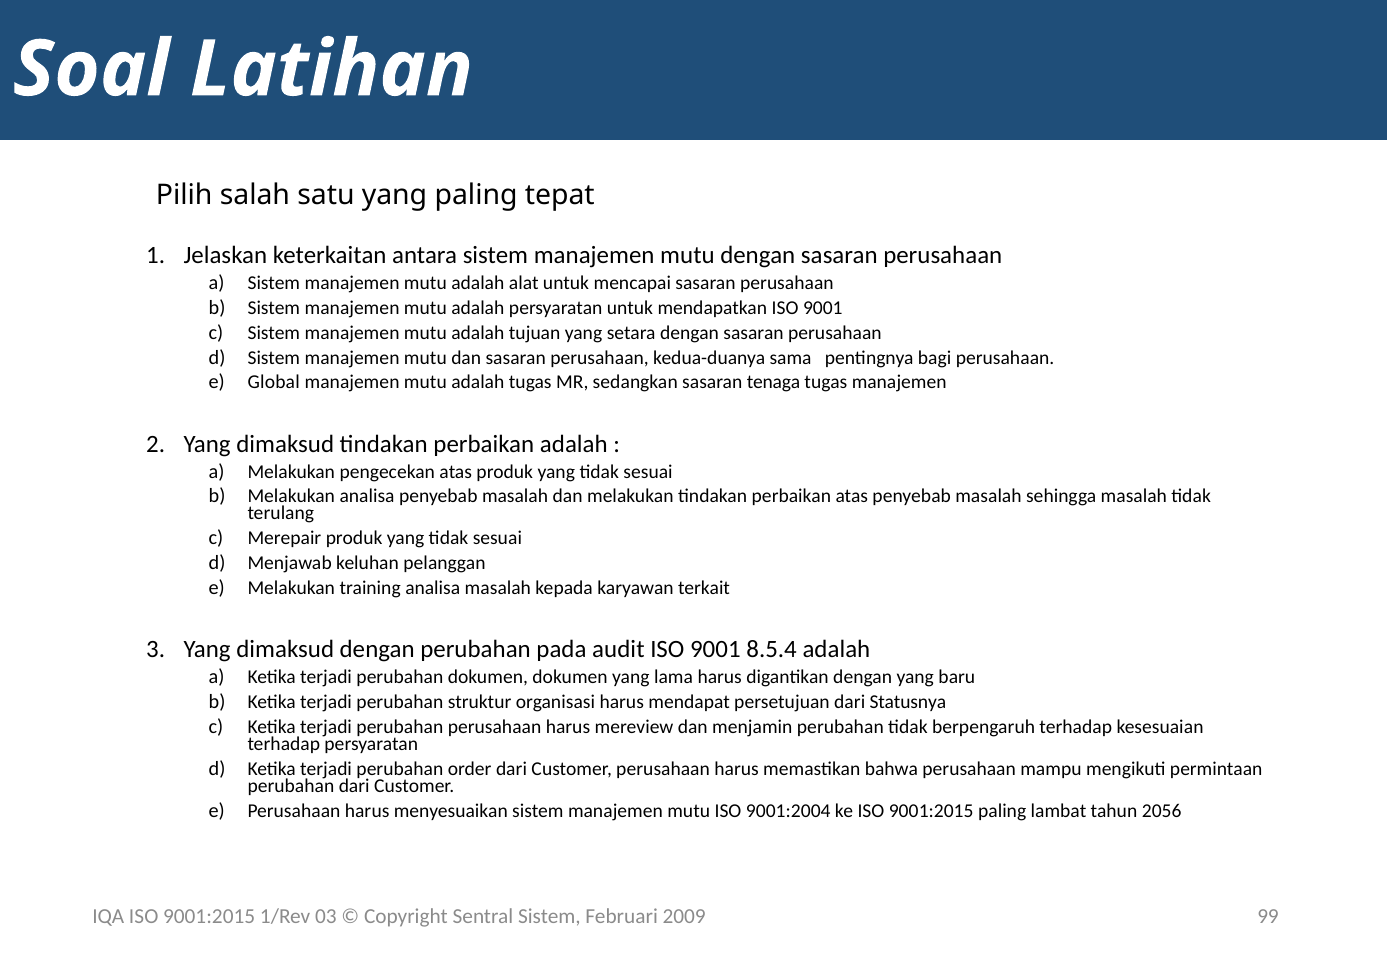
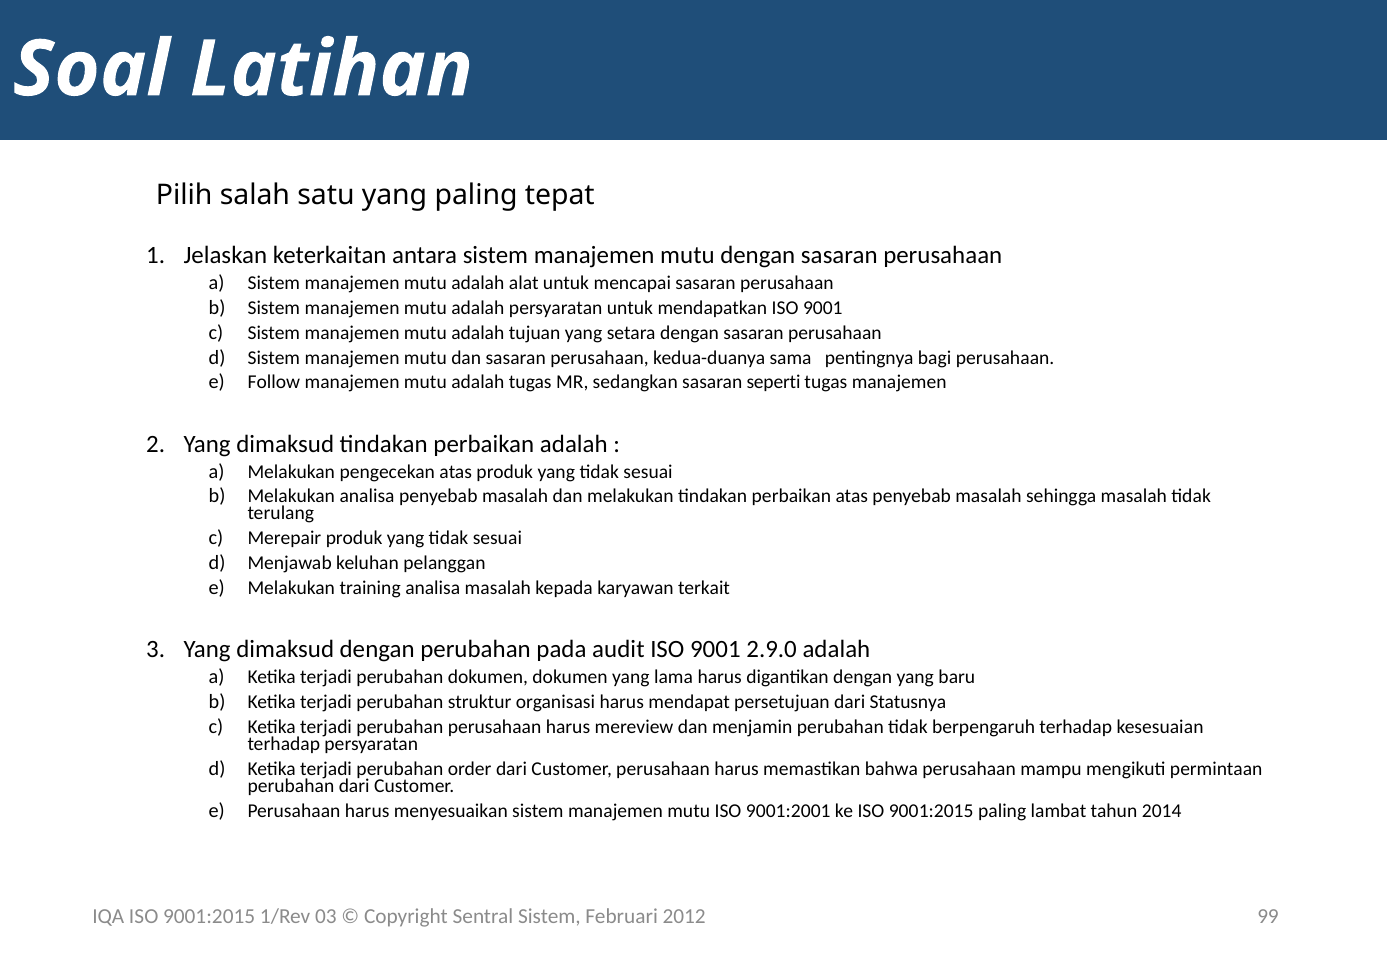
Global: Global -> Follow (274, 383)
tenaga: tenaga -> seperti (774, 383)
8.5.4: 8.5.4 -> 2.9.0 (772, 650)
9001:2004: 9001:2004 -> 9001:2001 (788, 811)
2056: 2056 -> 2014 (1162, 811)
2009: 2009 -> 2012 (684, 917)
